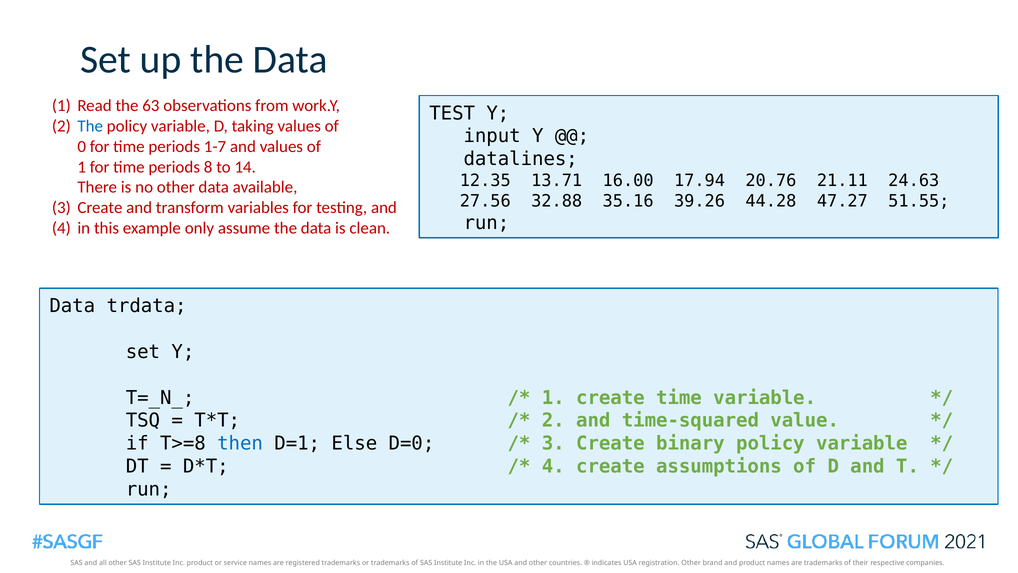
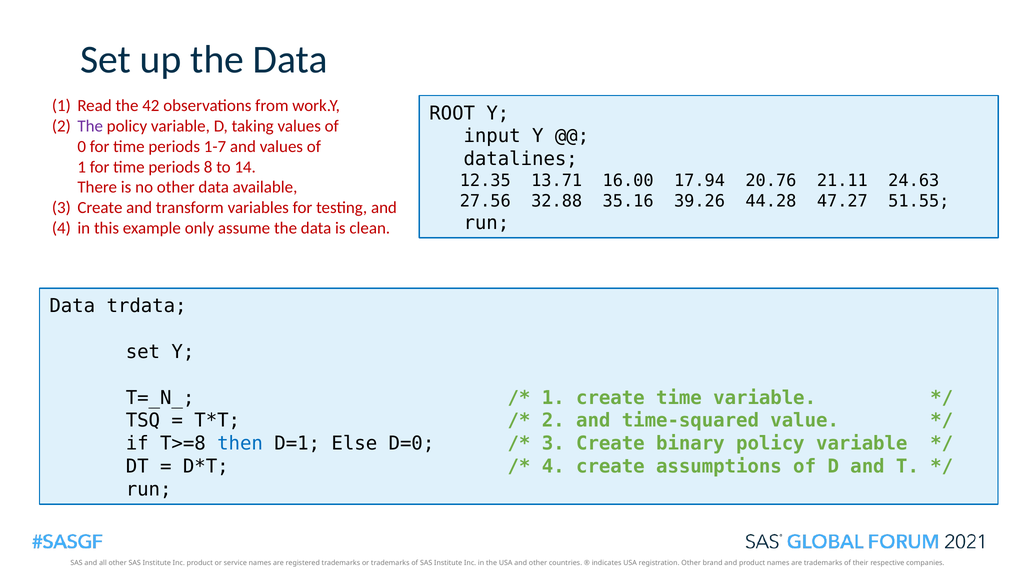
63: 63 -> 42 (151, 106)
TEST: TEST -> ROOT (452, 113)
The colour: blue -> purple (90, 126)
